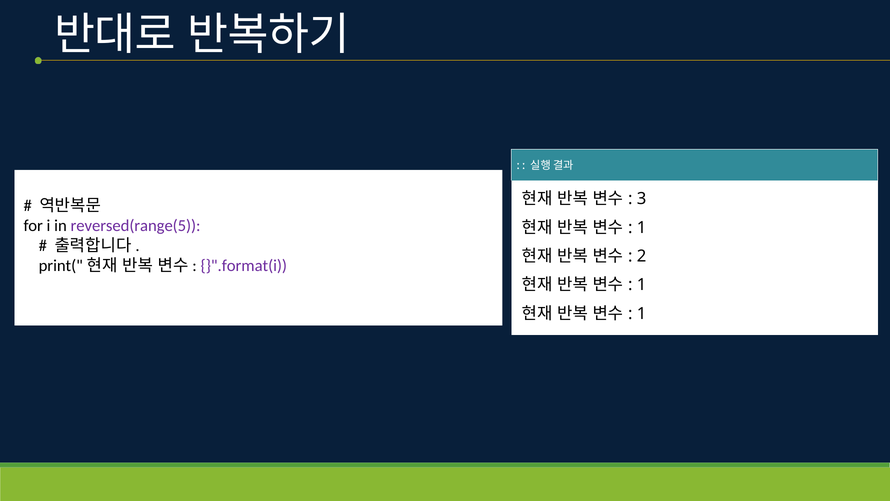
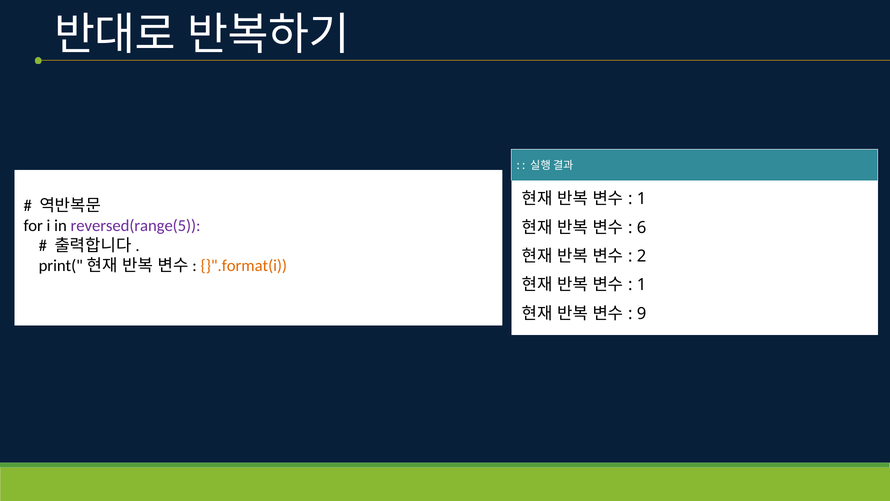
3: 3 -> 1 (642, 199)
1: 1 -> 6 (642, 227)
}".format(i colour: purple -> orange (244, 266)
1: 1 -> 9 (642, 313)
